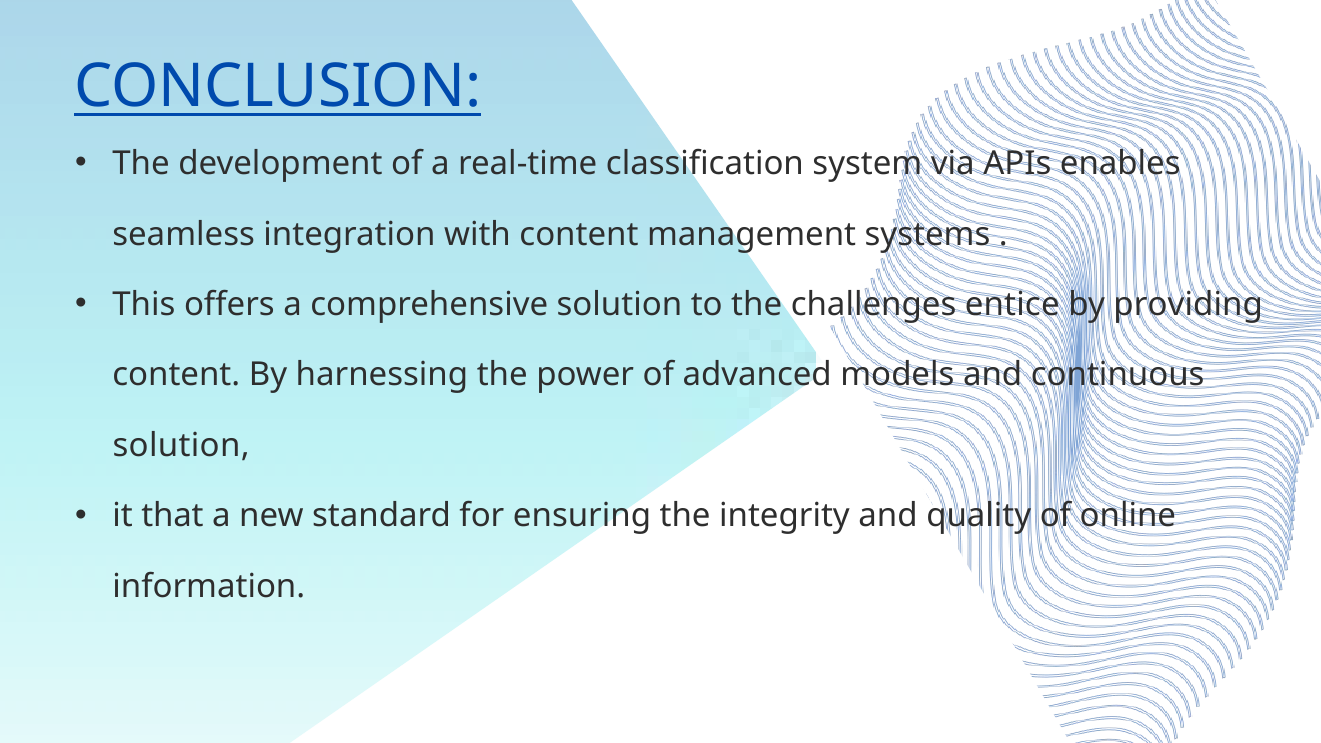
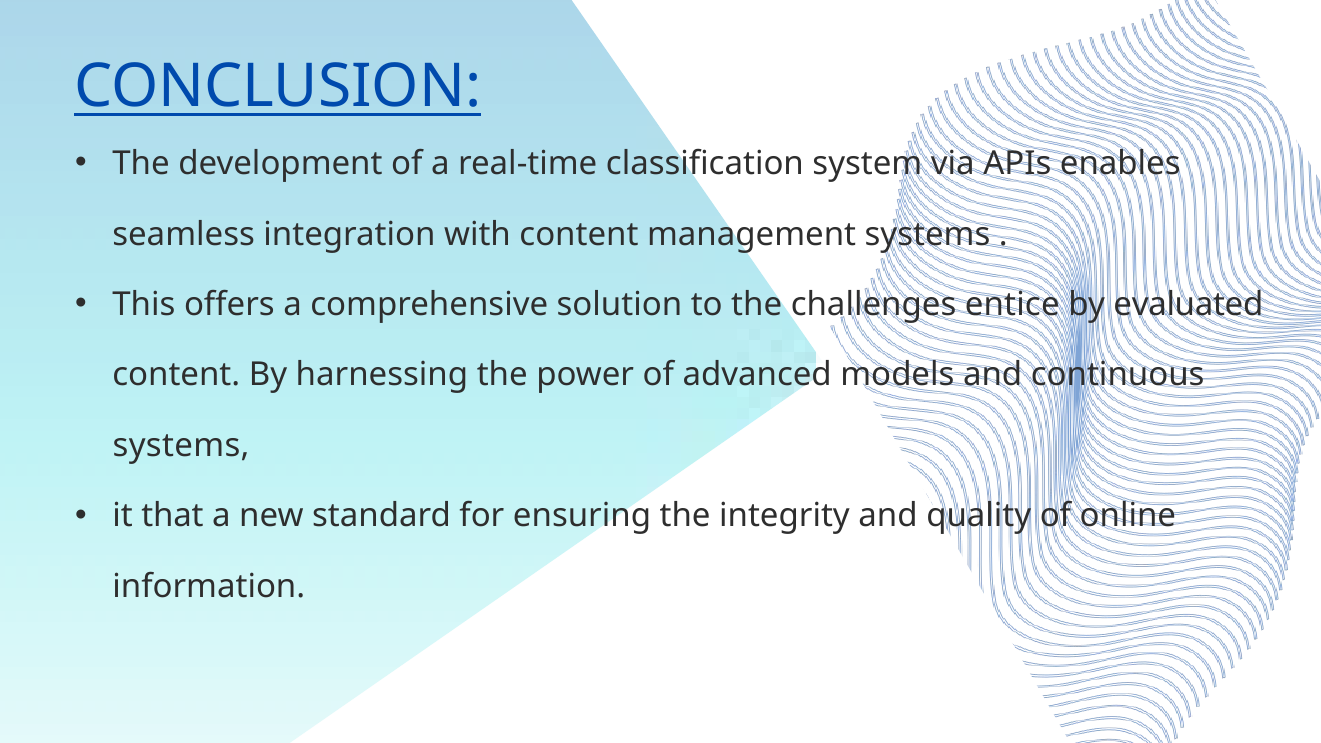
providing: providing -> evaluated (1188, 305)
solution: solution -> systems (181, 445)
